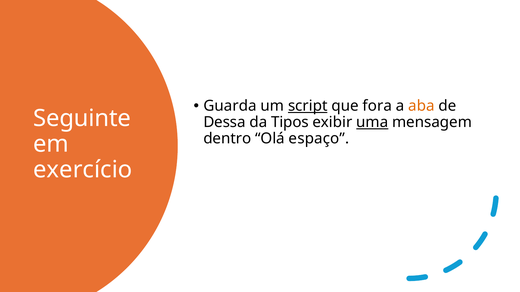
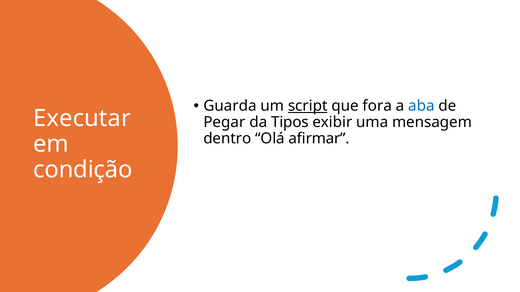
aba colour: orange -> blue (421, 106)
Seguinte: Seguinte -> Executar (82, 118)
Dessa: Dessa -> Pegar (224, 122)
uma underline: present -> none (372, 122)
espaço: espaço -> afirmar (319, 139)
exercício: exercício -> condição (83, 170)
